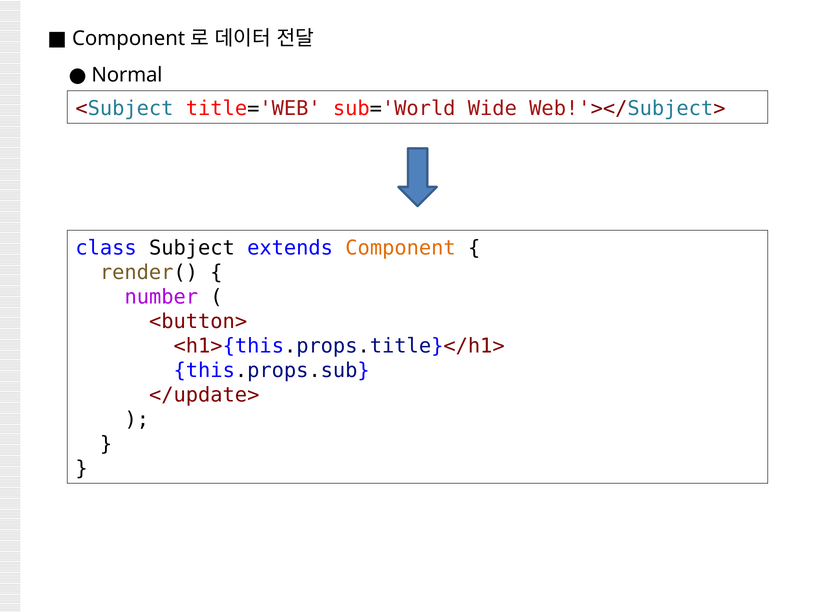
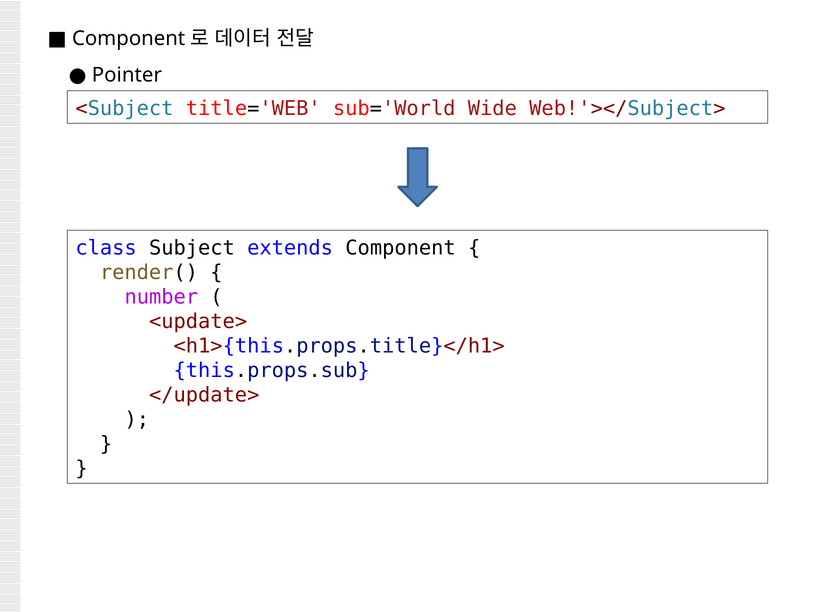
Normal: Normal -> Pointer (127, 75)
Component colour: orange -> black (401, 248)
<button>: <button> -> <update> (198, 322)
